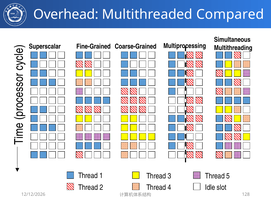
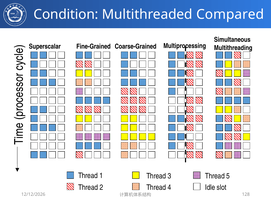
Overhead: Overhead -> Condition (66, 14)
